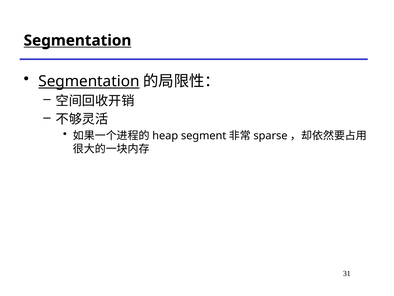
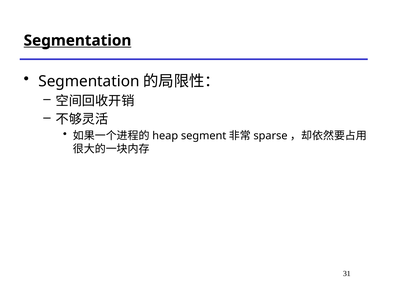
Segmentation underline: present -> none (89, 81)
